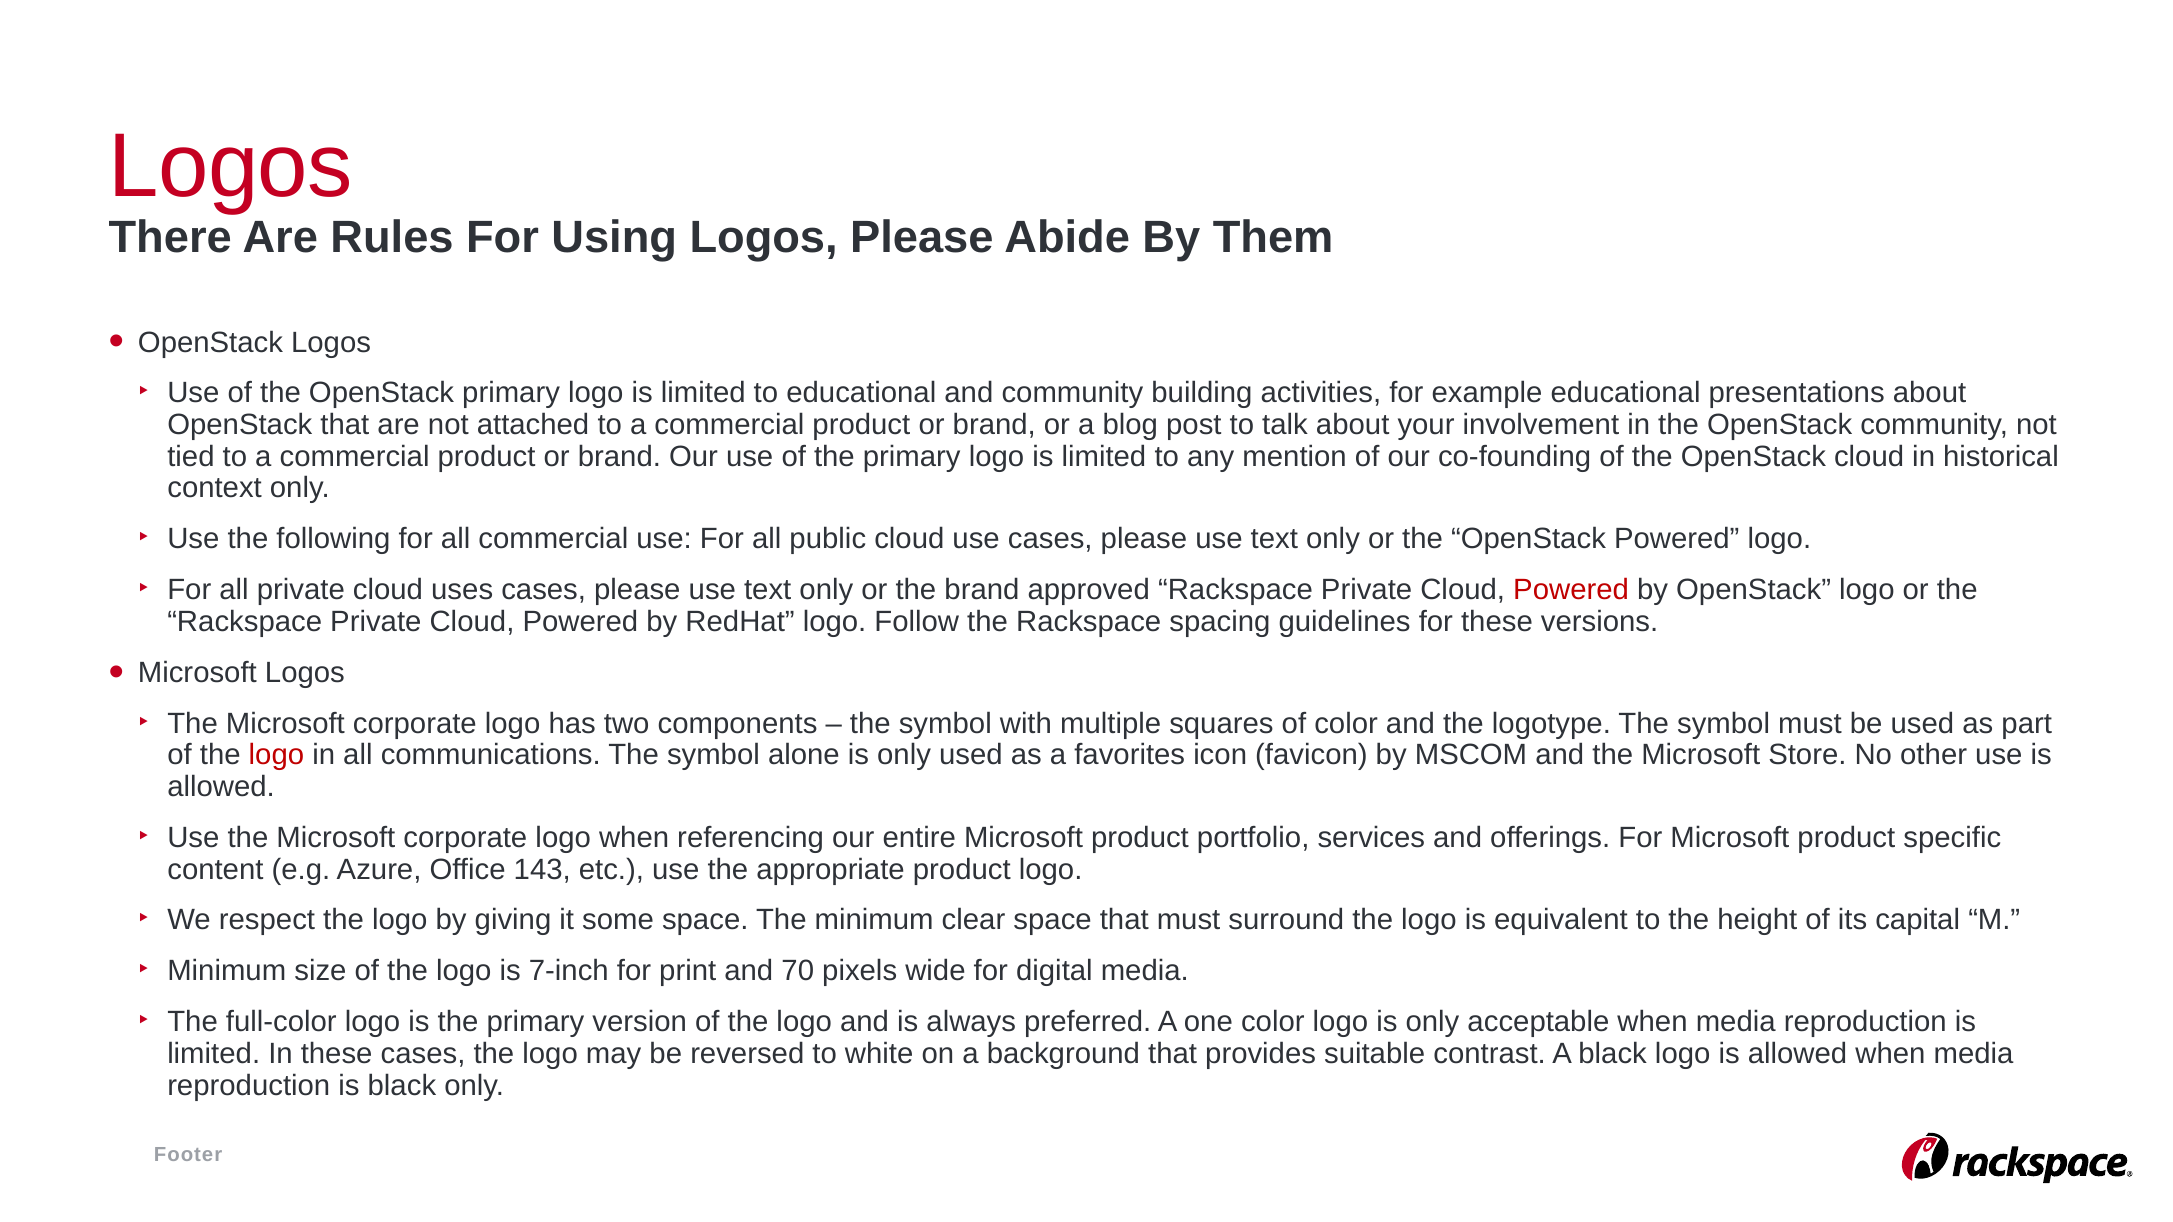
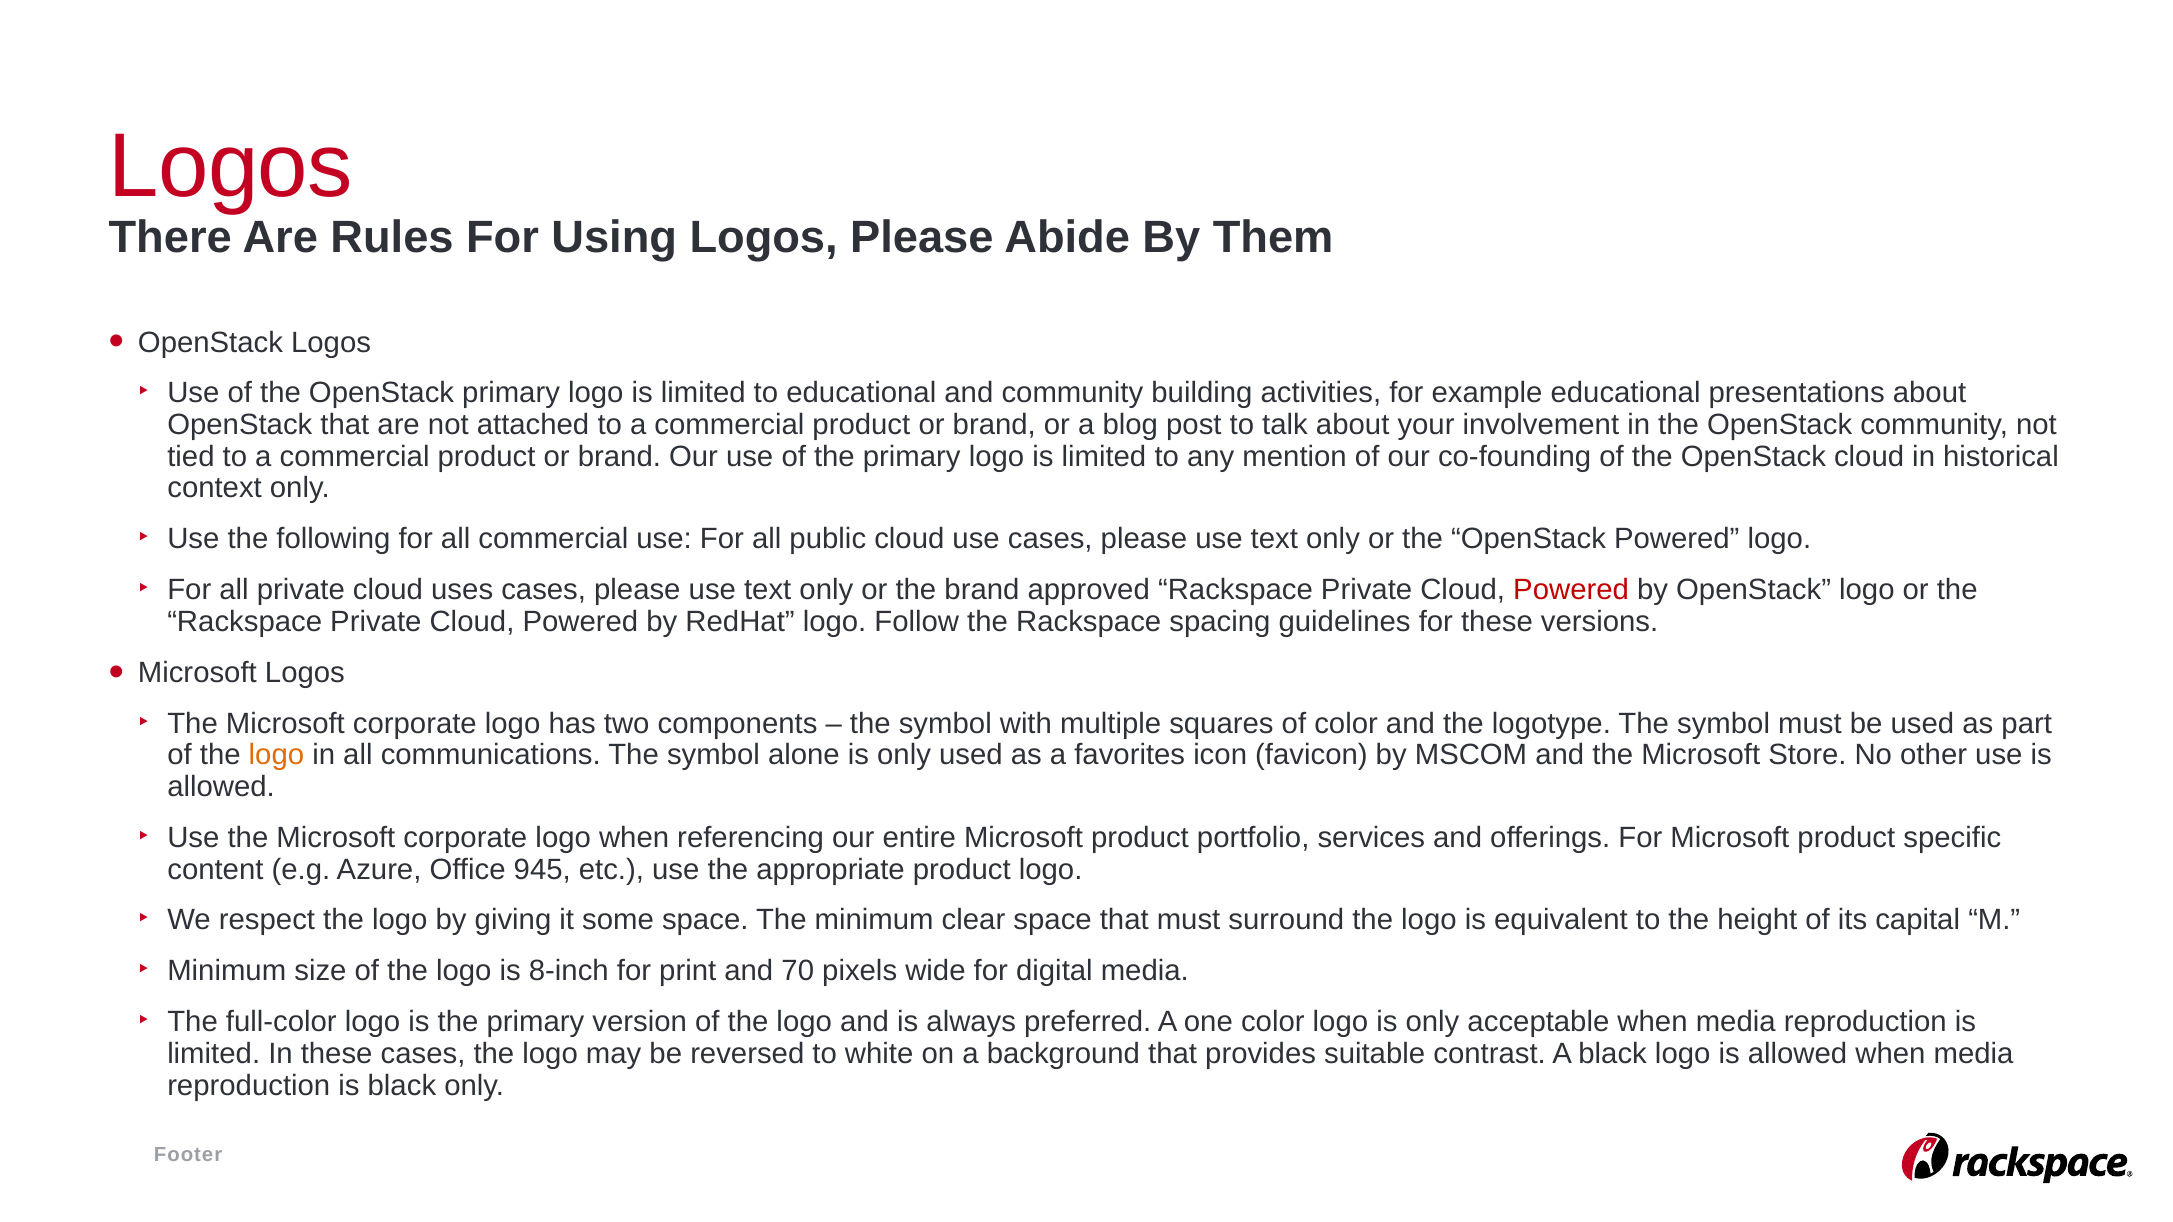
logo colour: red -> orange (276, 755)
143: 143 -> 945 (542, 870)
7-inch: 7-inch -> 8-inch (569, 971)
